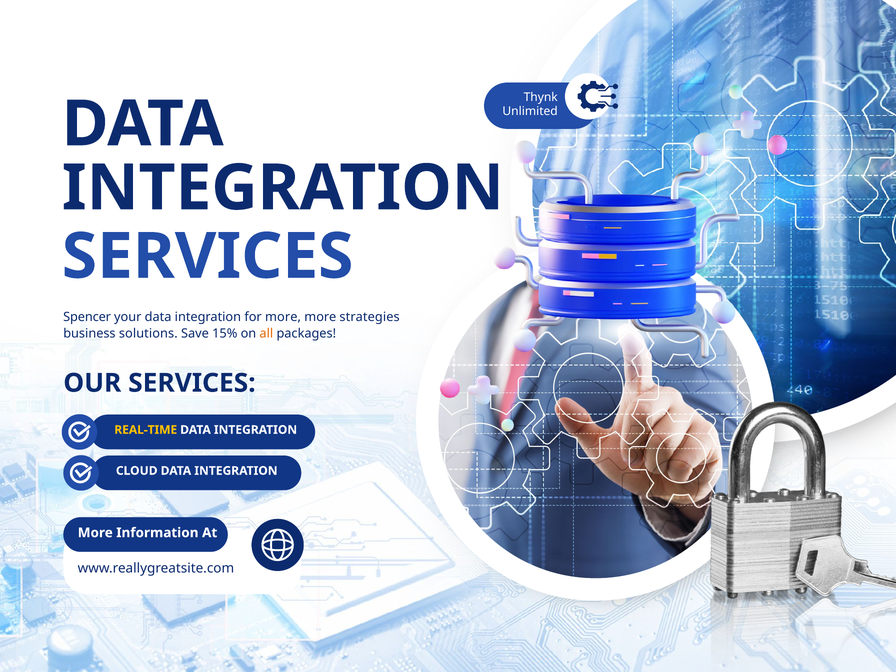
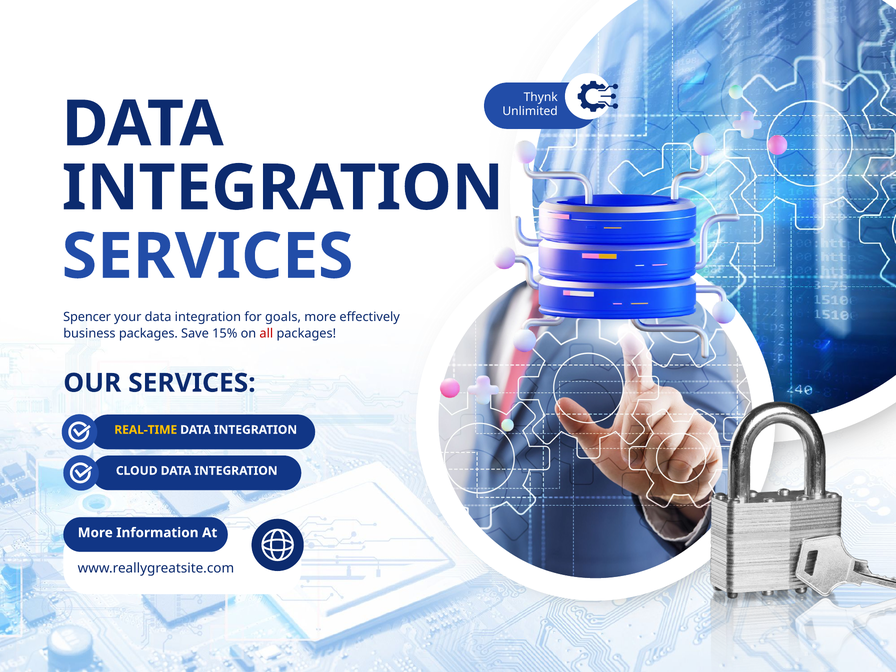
for more: more -> goals (283, 317)
strategies: strategies -> effectively (370, 317)
business solutions: solutions -> packages (148, 334)
all colour: orange -> red (266, 334)
